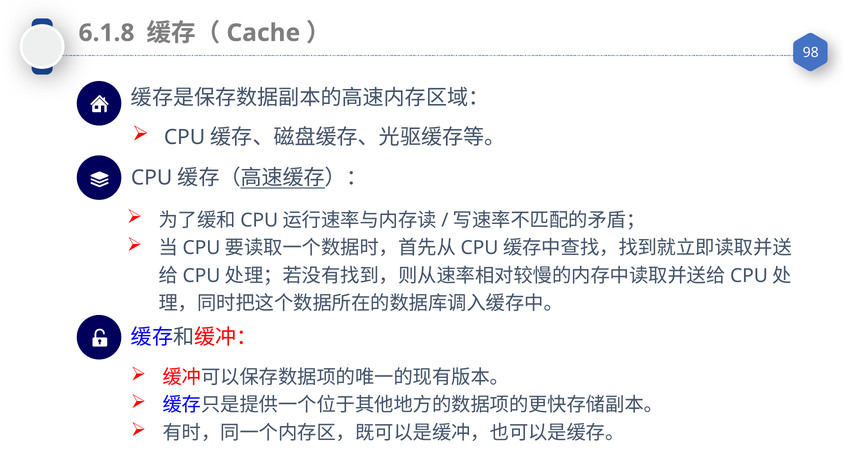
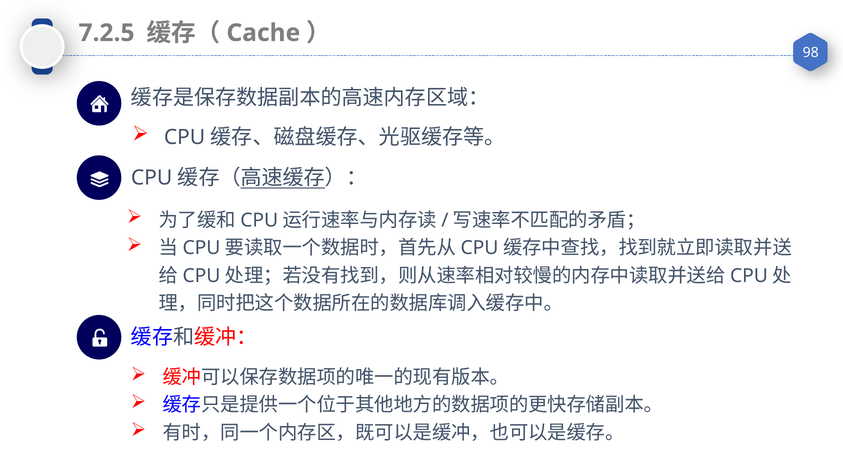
6.1.8: 6.1.8 -> 7.2.5 (107, 33)
